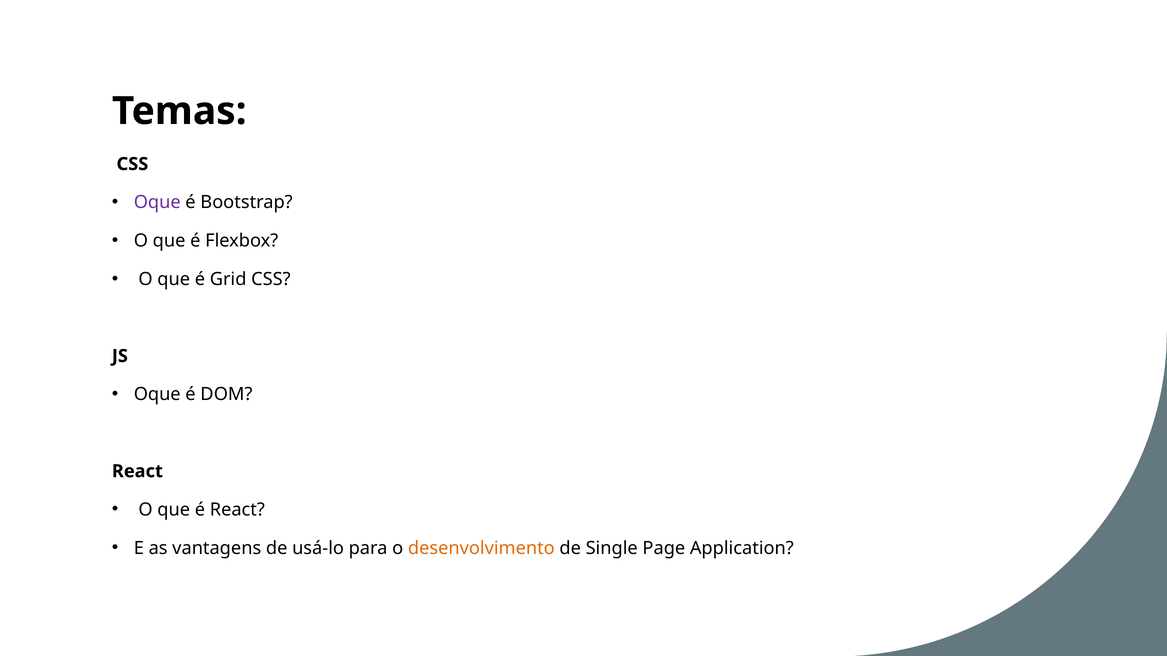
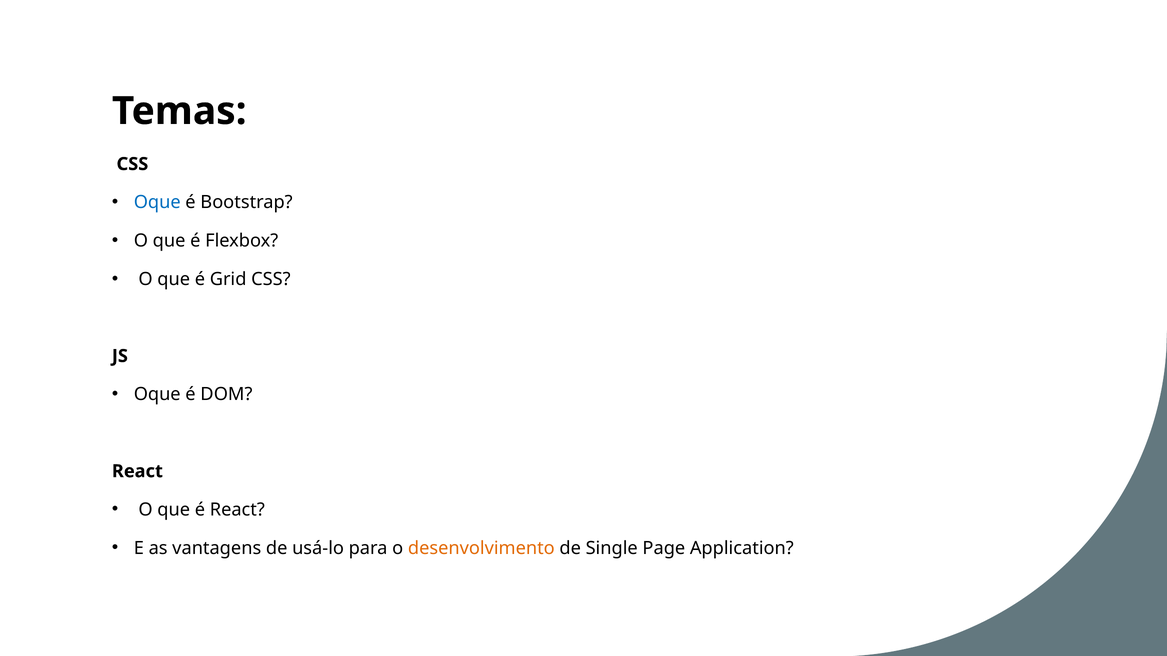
Oque colour: purple -> blue (157, 203)
